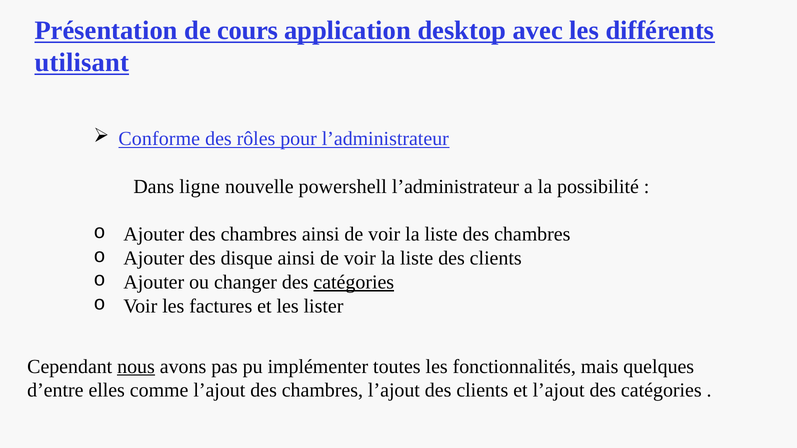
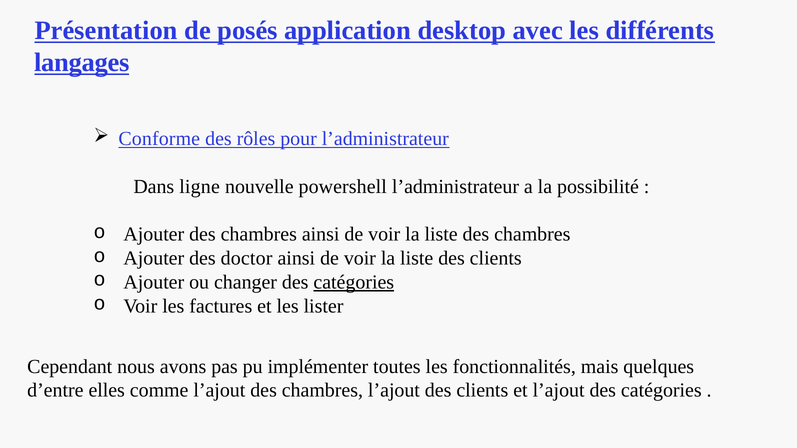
cours: cours -> posés (248, 30)
utilisant: utilisant -> langages (82, 62)
disque: disque -> doctor (247, 258)
nous underline: present -> none (136, 367)
